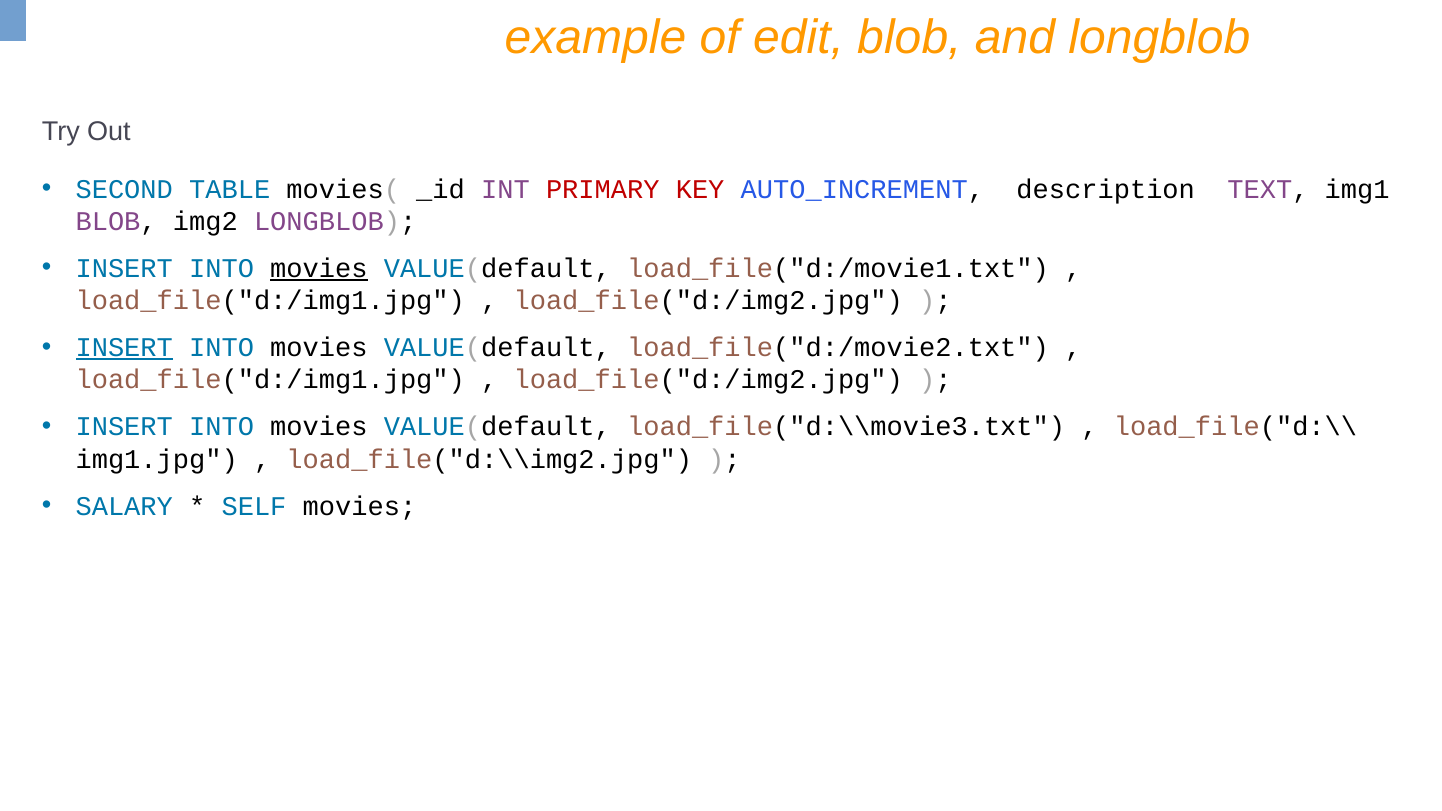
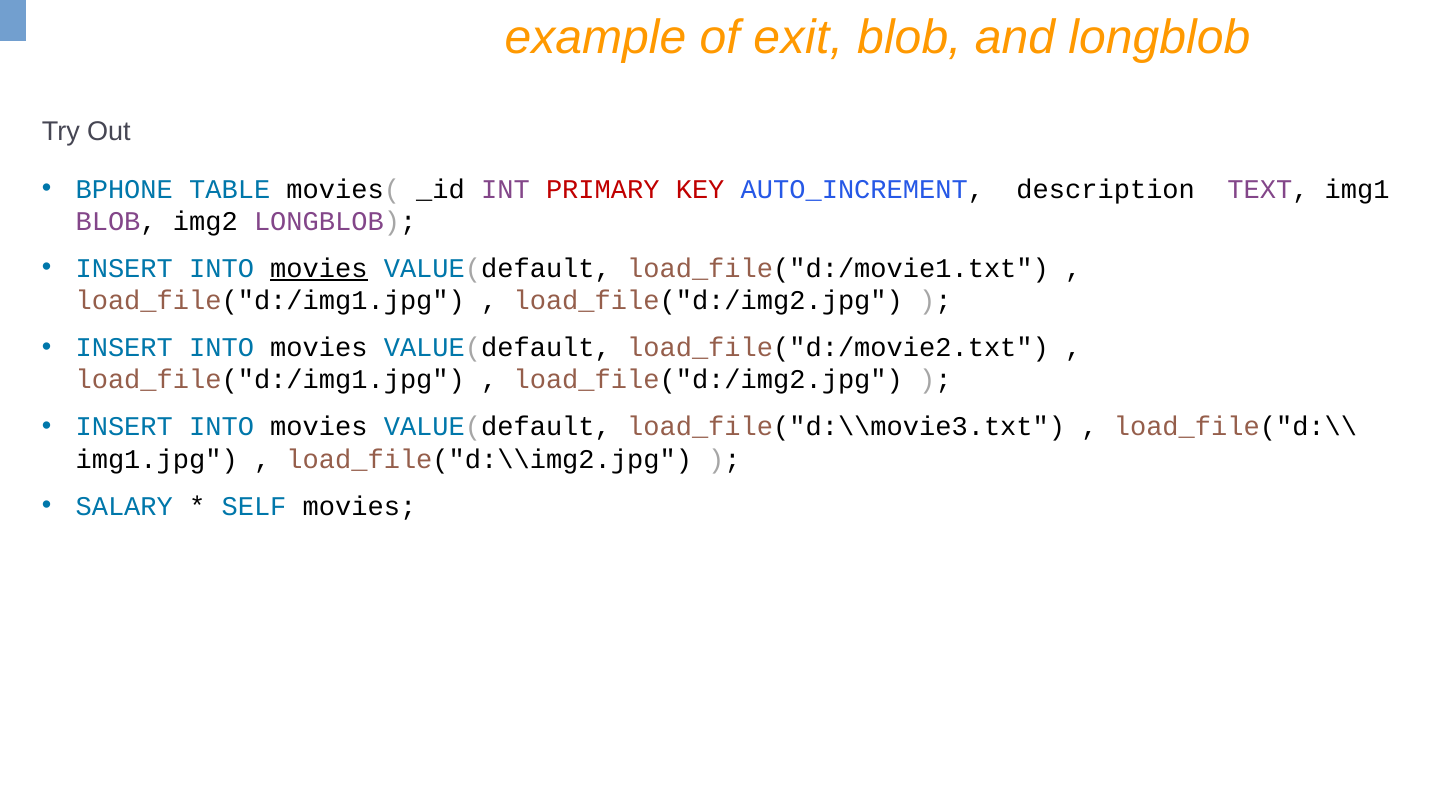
edit: edit -> exit (798, 38)
SECOND: SECOND -> BPHONE (124, 189)
INSERT underline: present -> none (124, 348)
